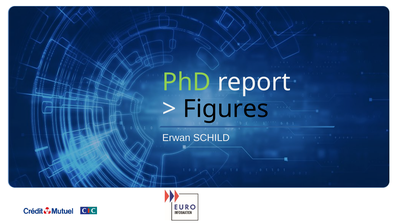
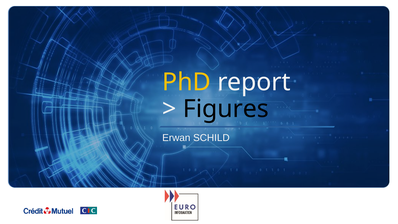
PhD colour: light green -> yellow (187, 82)
